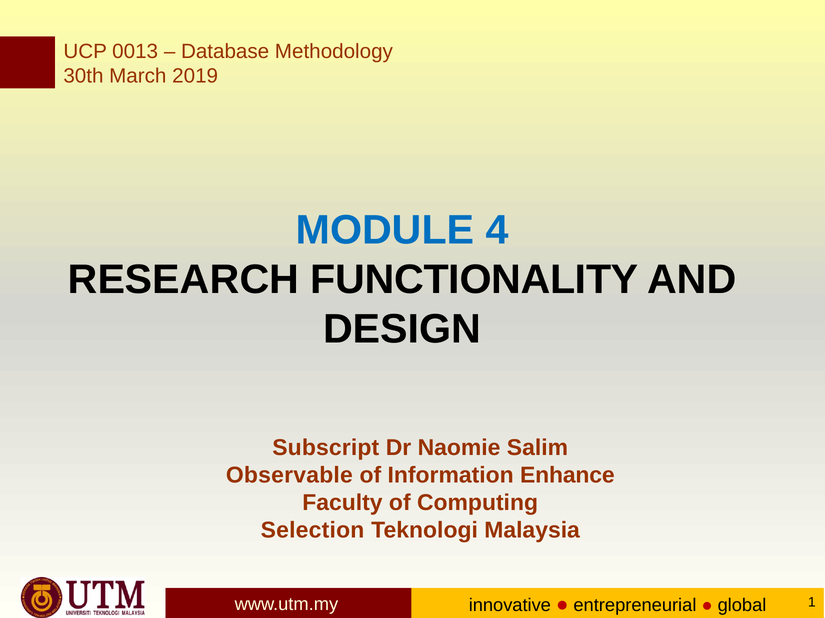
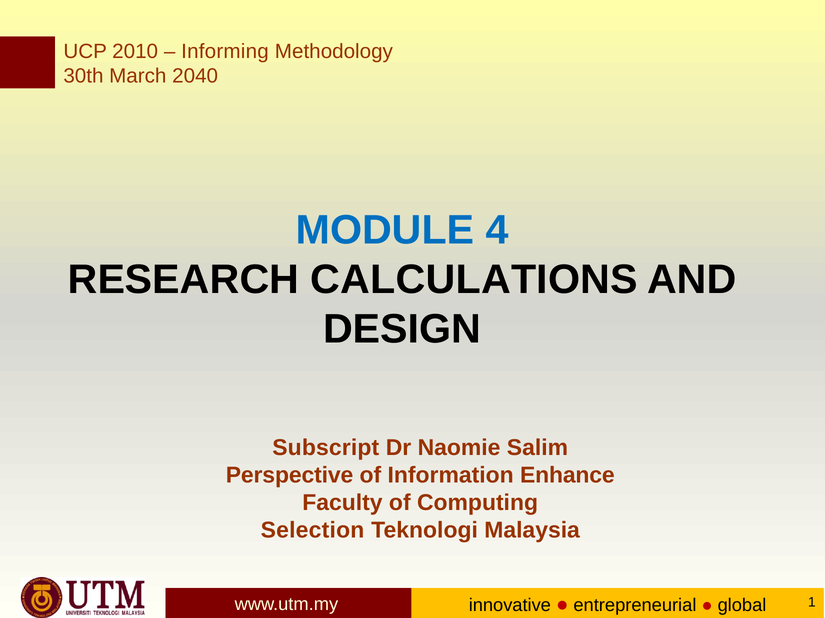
0013: 0013 -> 2010 (135, 52)
Database: Database -> Informing (225, 52)
2019: 2019 -> 2040 (195, 76)
FUNCTIONALITY: FUNCTIONALITY -> CALCULATIONS (474, 280)
Observable: Observable -> Perspective (290, 476)
